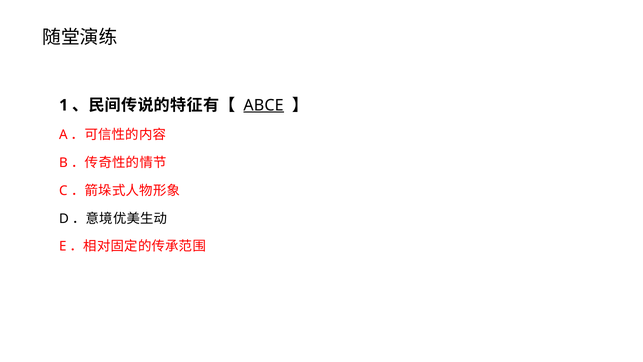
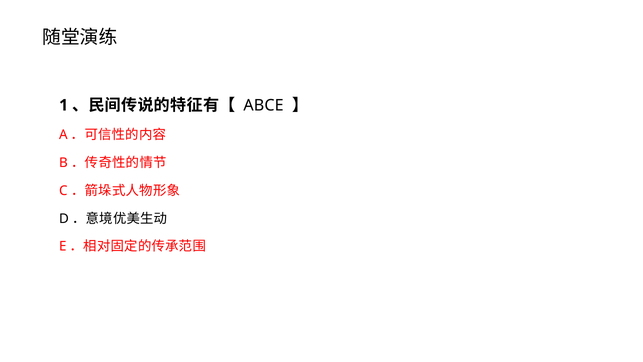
ABCE underline: present -> none (264, 105)
